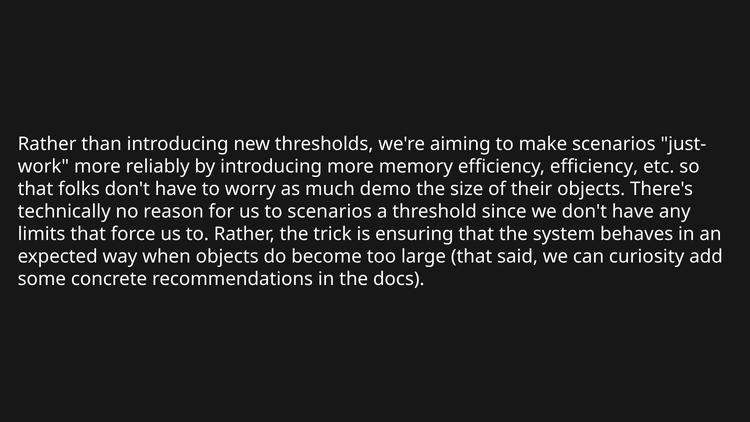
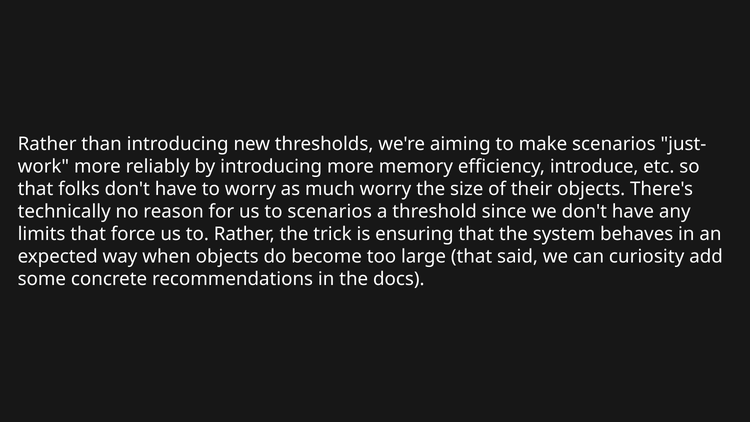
efficiency efficiency: efficiency -> introduce (594, 166)
much demo: demo -> worry (385, 189)
